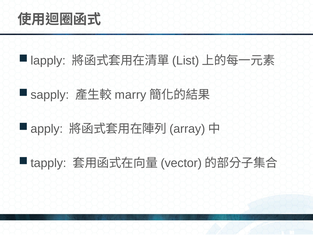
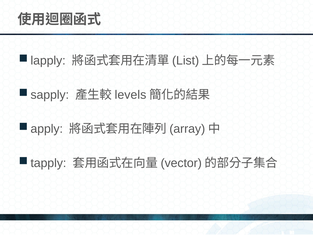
marry: marry -> levels (130, 95)
